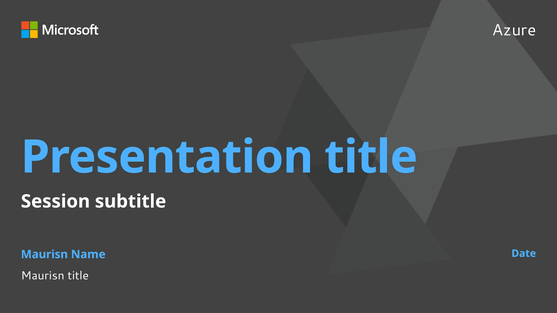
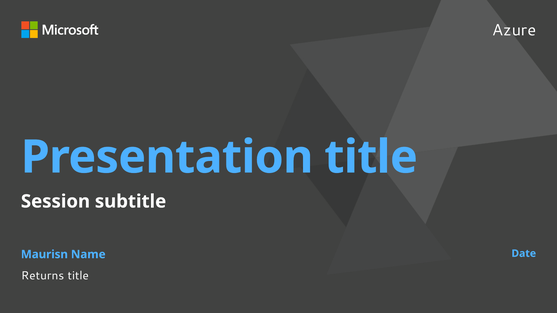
Maurisn: Maurisn -> Returns (43, 276)
